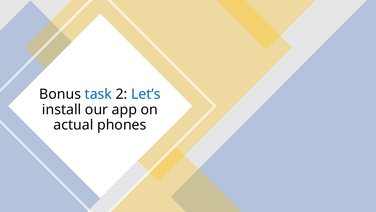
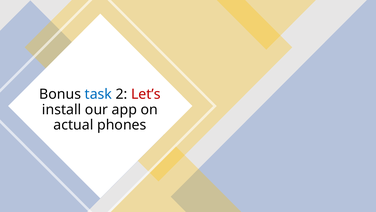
Let’s colour: blue -> red (146, 94)
